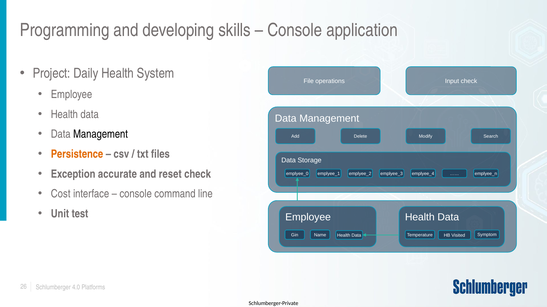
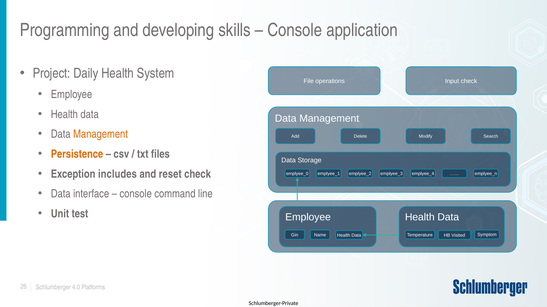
Management colour: black -> orange (101, 134)
accurate: accurate -> includes (117, 174)
Cost: Cost -> Data (61, 194)
